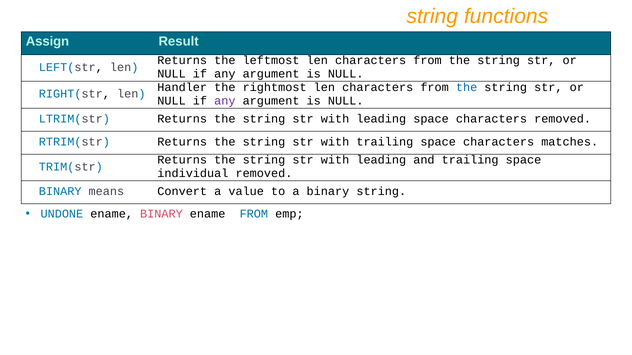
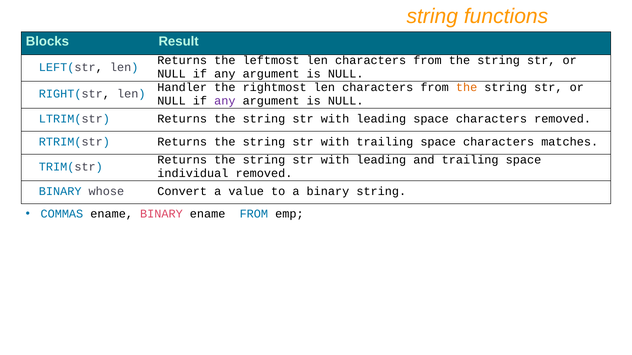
Assign: Assign -> Blocks (47, 42)
the colour: blue -> orange (467, 87)
means: means -> whose (106, 192)
UNDONE: UNDONE -> COMMAS (62, 214)
